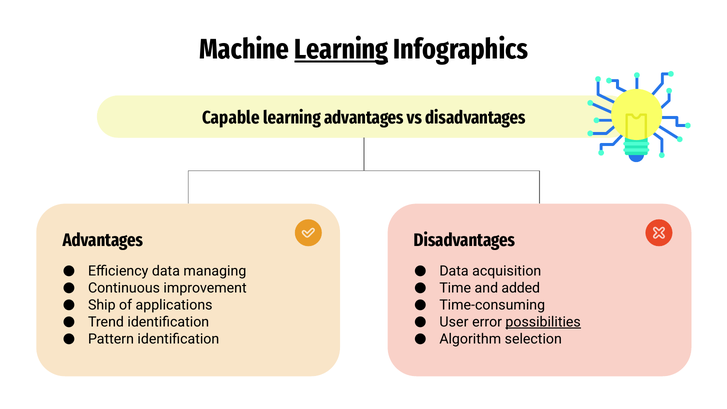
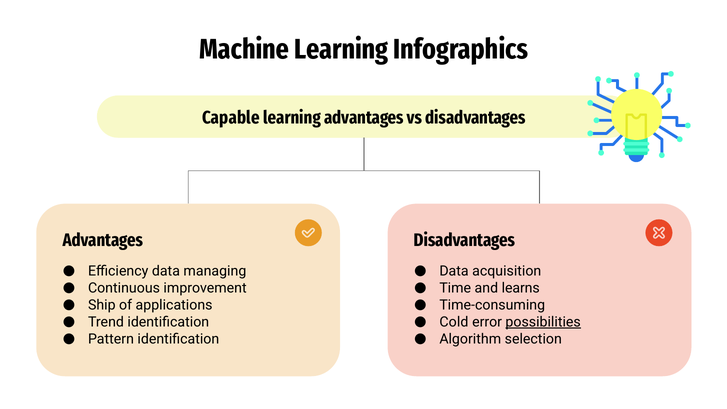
Learning underline: present -> none (341, 49)
added: added -> learns (521, 288)
User: User -> Cold (454, 322)
